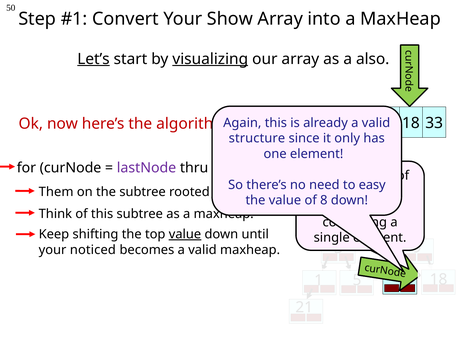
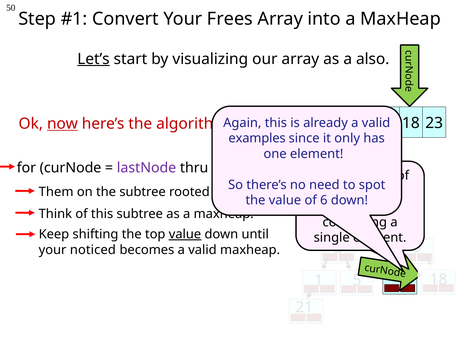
Show: Show -> Frees (230, 19)
visualizing underline: present -> none (210, 59)
33: 33 -> 23 (434, 123)
now underline: none -> present (62, 124)
structure: structure -> examples (257, 138)
easy: easy -> spot (372, 185)
8: 8 -> 6 (324, 200)
